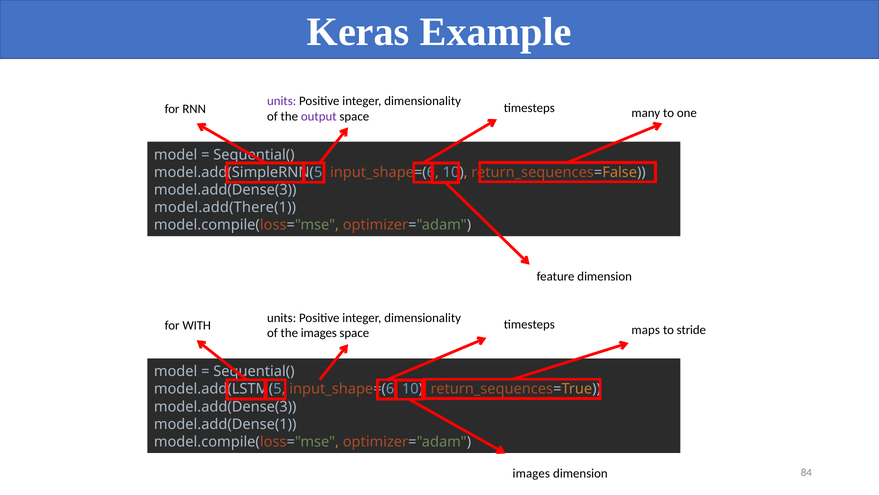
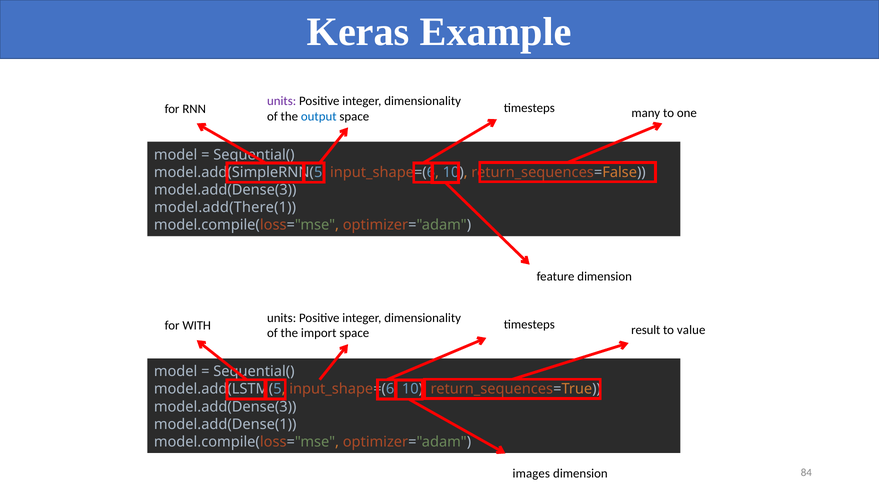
output colour: purple -> blue (319, 116)
maps: maps -> result (646, 329)
stride: stride -> value (691, 329)
the images: images -> import (319, 333)
